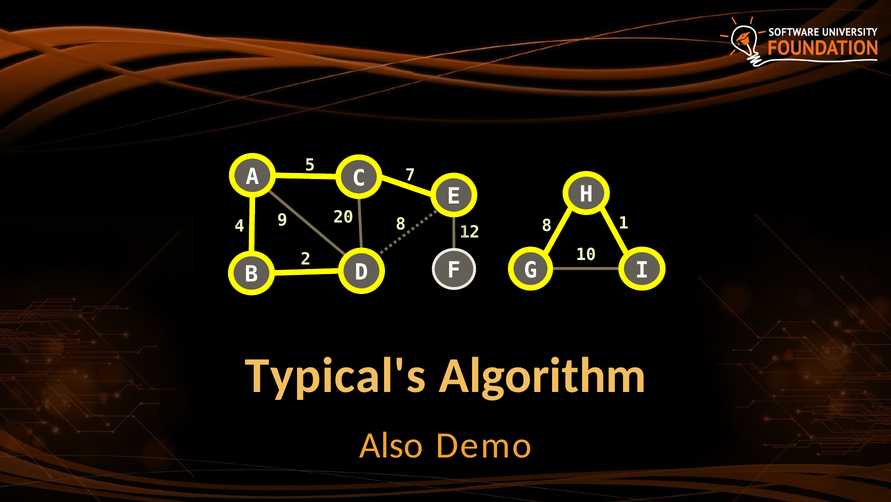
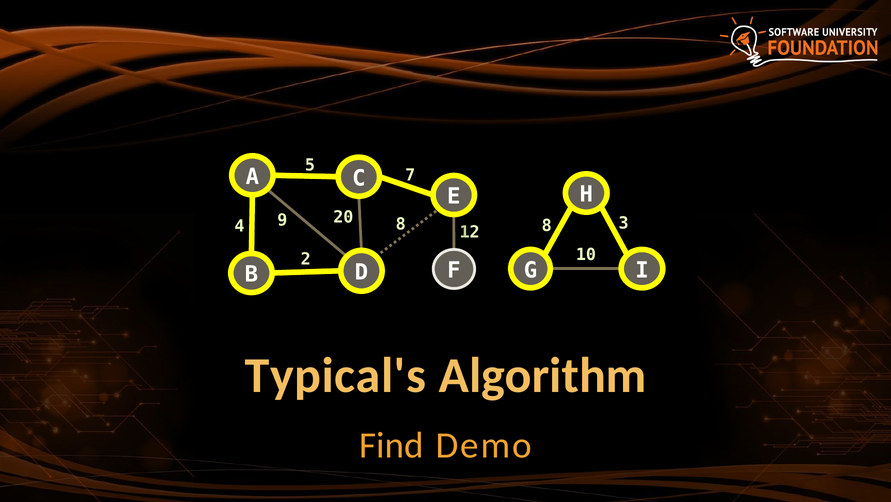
1: 1 -> 3 (624, 223)
Also: Also -> Find (391, 445)
